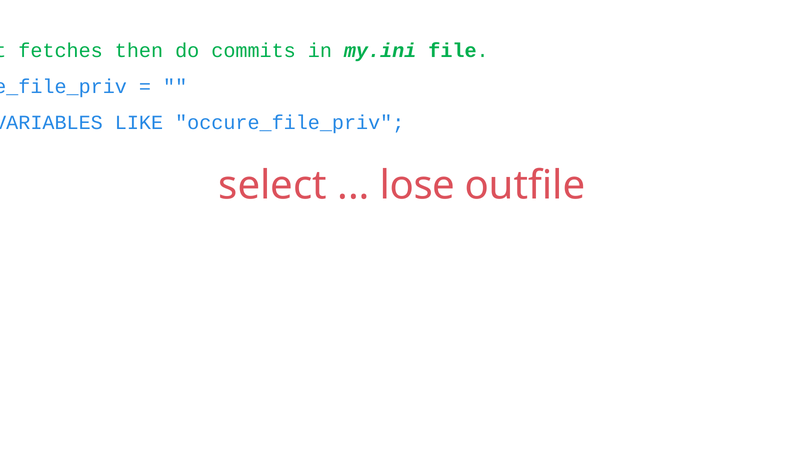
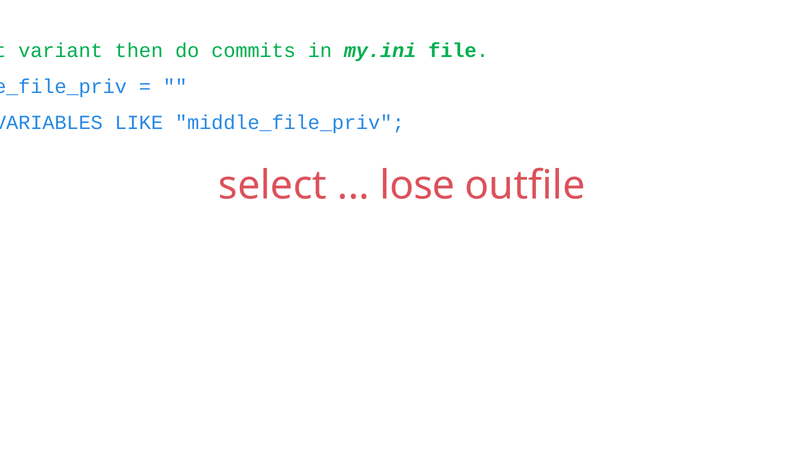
fetches: fetches -> variant (61, 50)
occure_file_priv: occure_file_priv -> middle_file_priv (290, 123)
